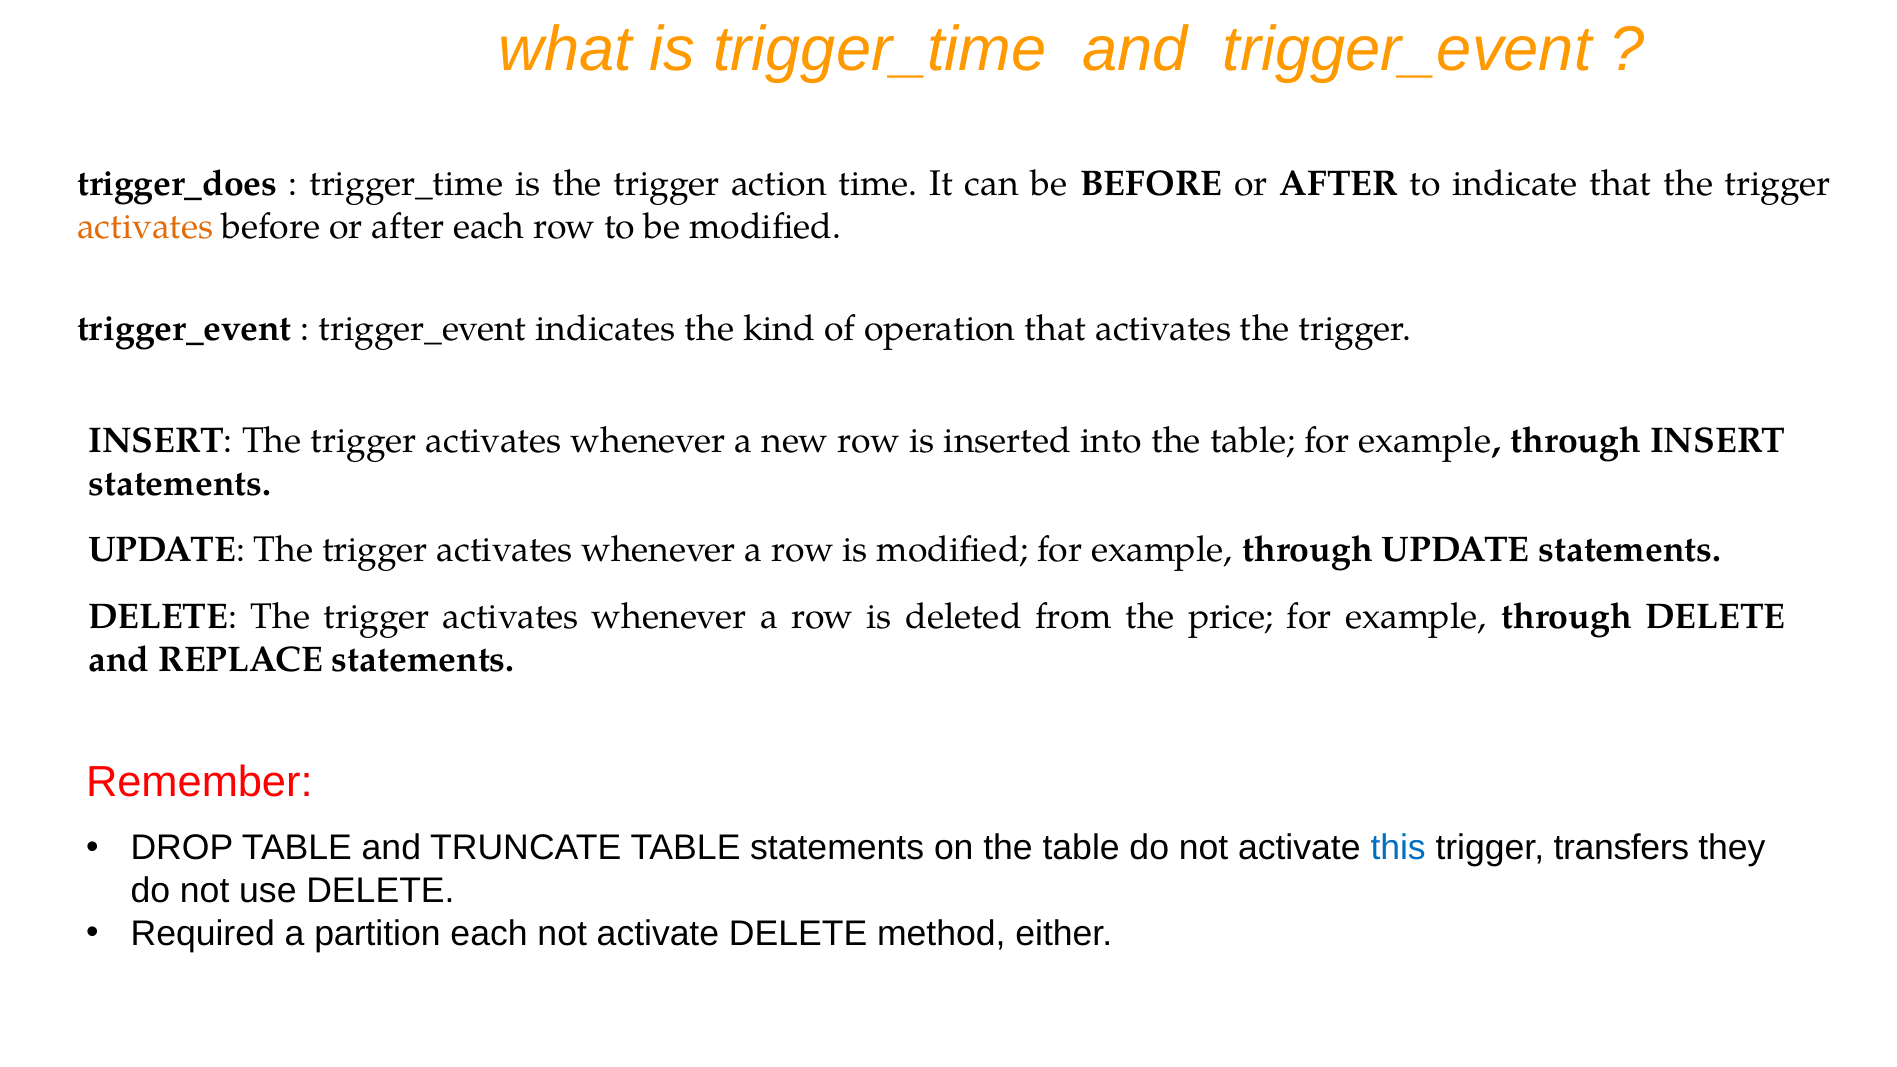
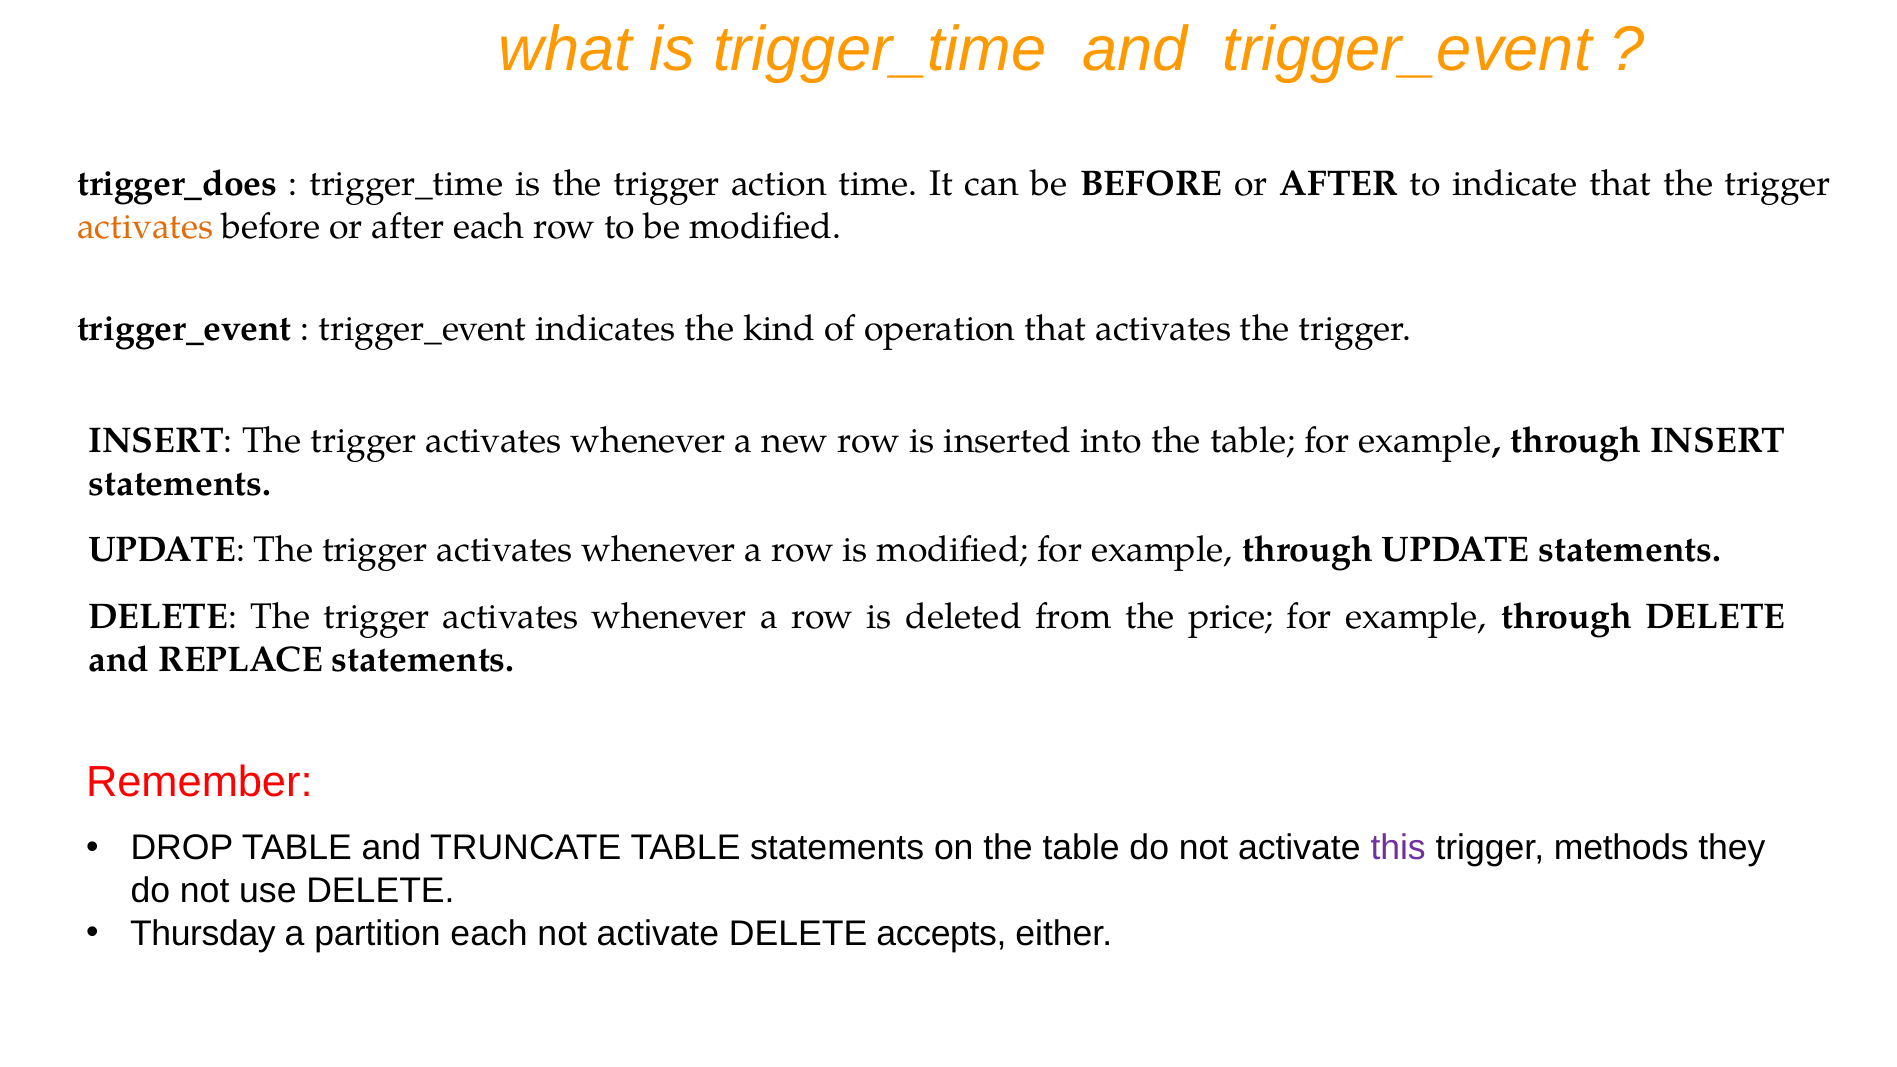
this colour: blue -> purple (1398, 848)
transfers: transfers -> methods (1621, 848)
Required: Required -> Thursday (203, 934)
method: method -> accepts (941, 934)
